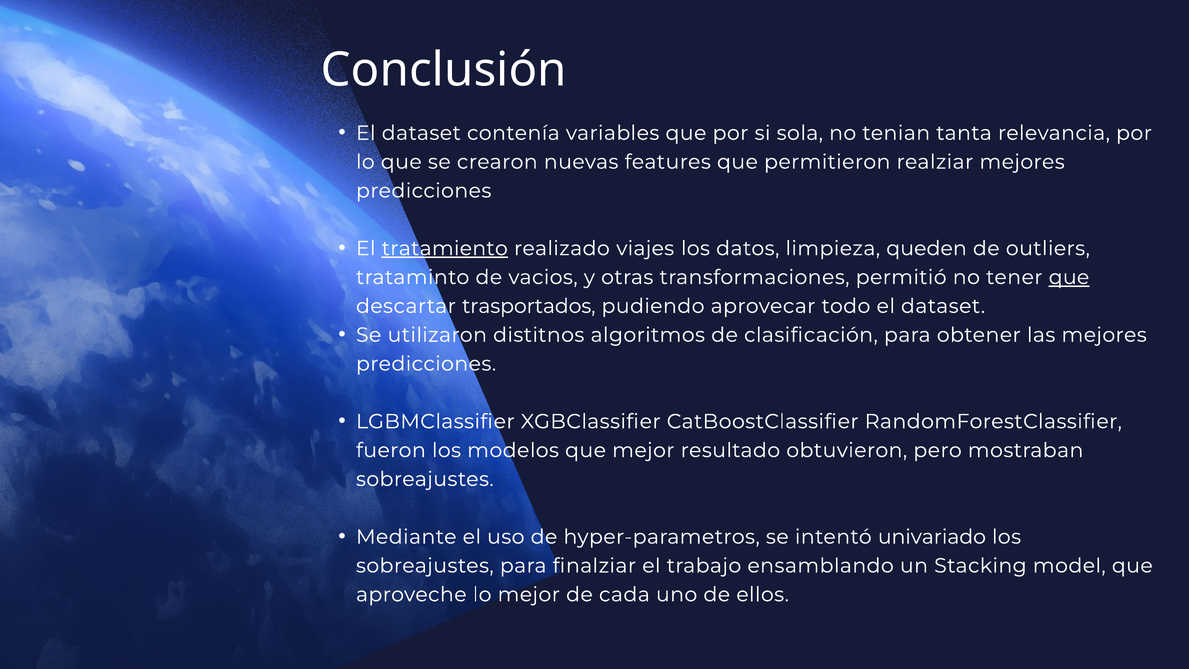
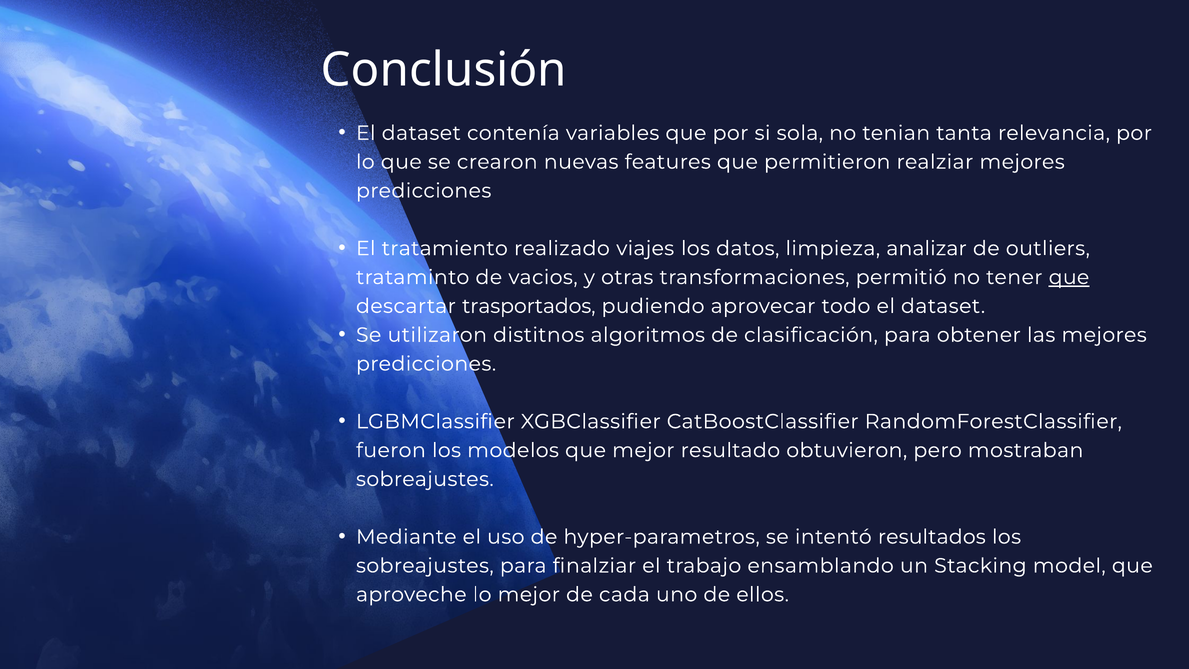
tratamiento underline: present -> none (445, 248)
queden: queden -> analizar (927, 248)
univariado: univariado -> resultados (932, 537)
